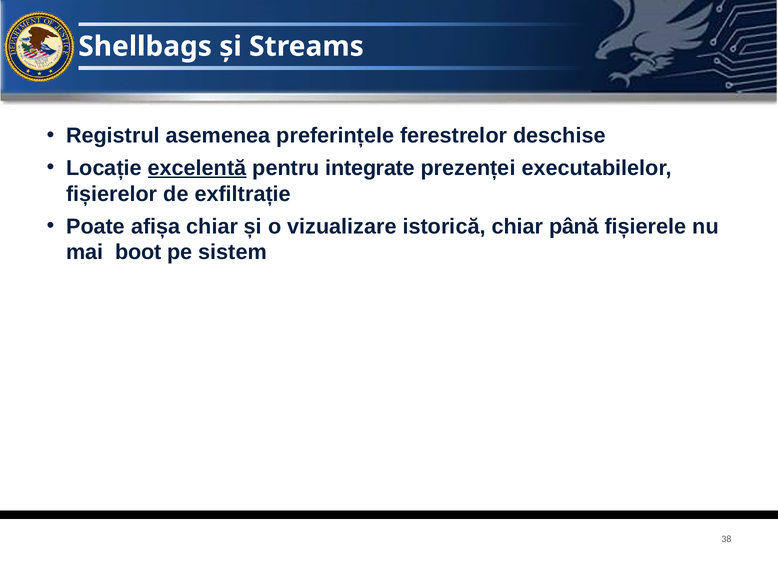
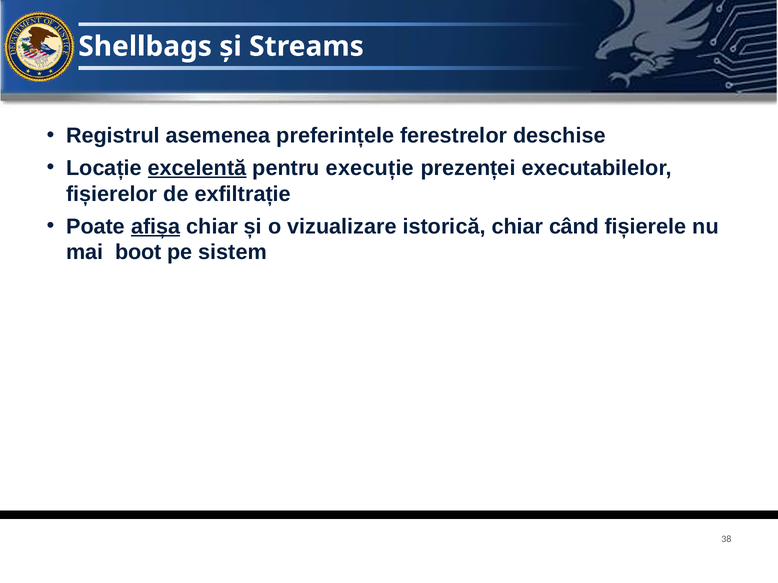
integrate: integrate -> execuție (370, 168)
afișa underline: none -> present (156, 227)
până: până -> când (574, 227)
